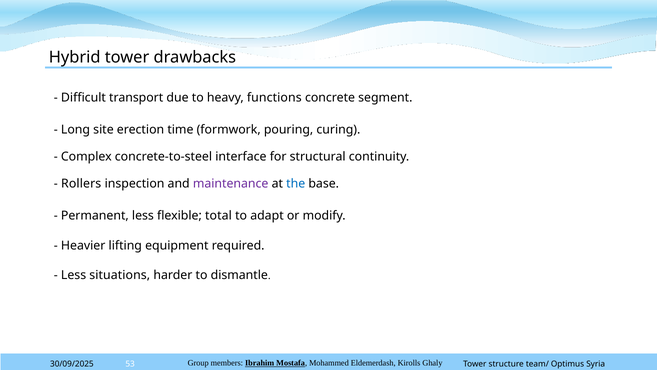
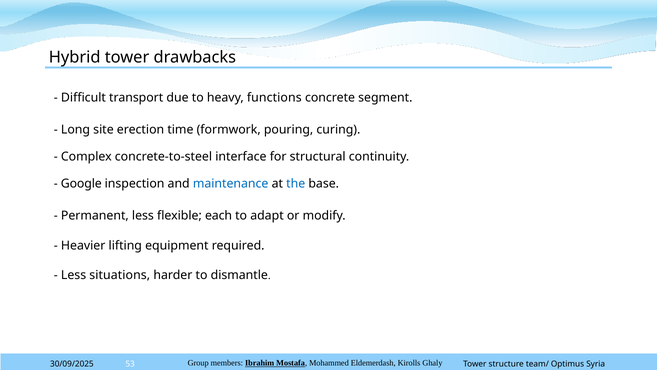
Rollers: Rollers -> Google (81, 184)
maintenance colour: purple -> blue (231, 184)
total: total -> each (219, 216)
